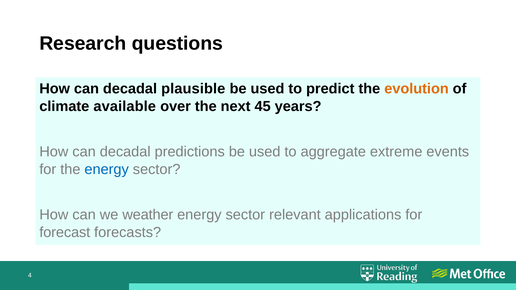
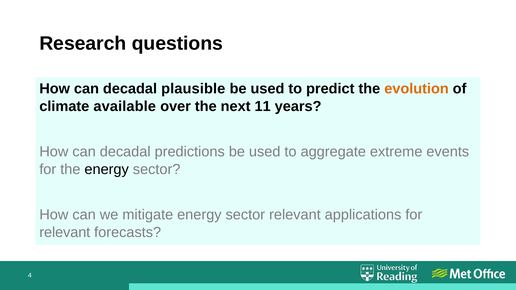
45: 45 -> 11 (263, 106)
energy colour: blue -> black (107, 169)
weather: weather -> mitigate (148, 215)
forecast: forecast -> relevant (65, 232)
